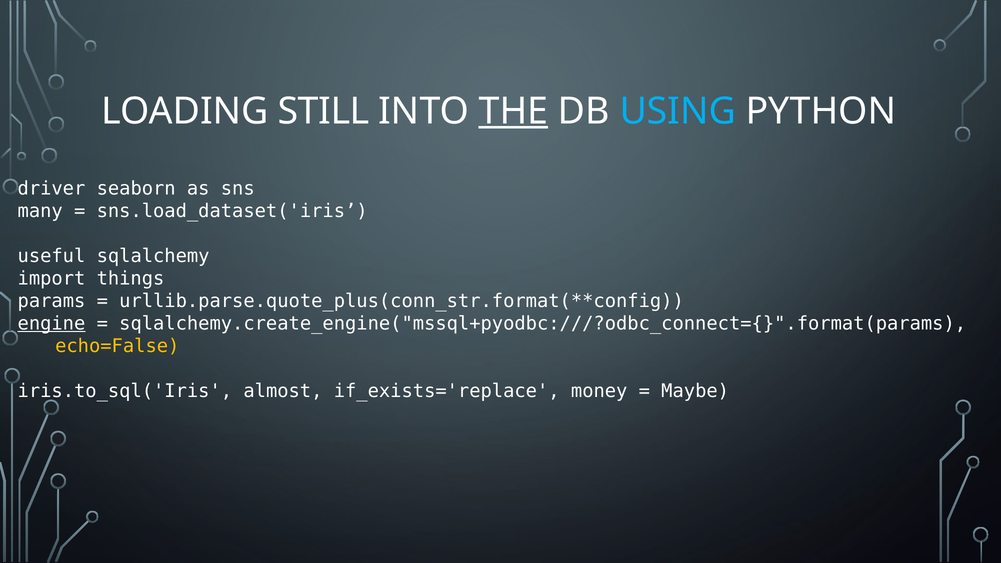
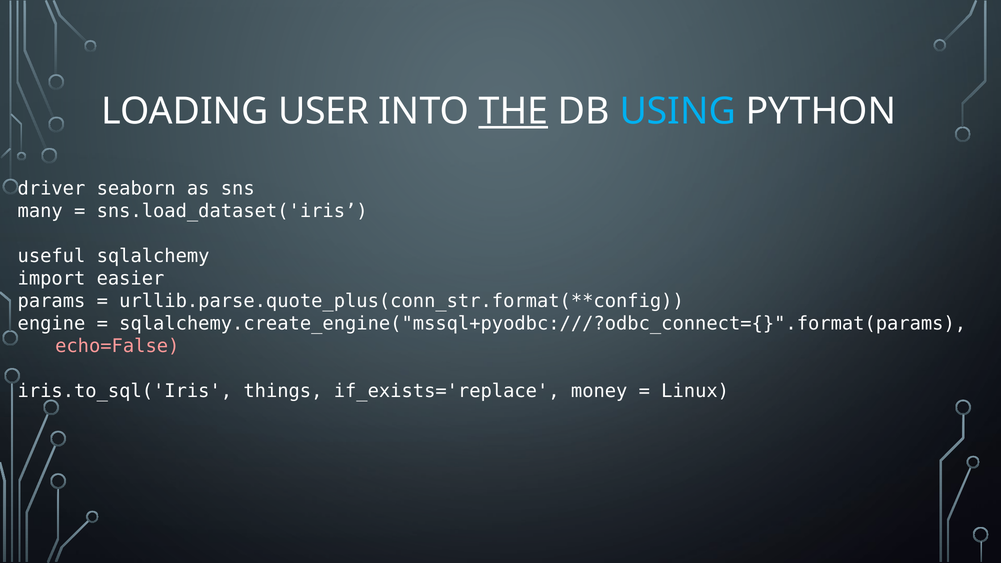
STILL: STILL -> USER (324, 111)
things: things -> easier (131, 278)
engine underline: present -> none (51, 324)
echo=False colour: yellow -> pink (117, 346)
almost: almost -> things (283, 391)
Maybe: Maybe -> Linux (695, 391)
